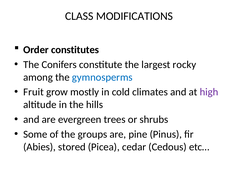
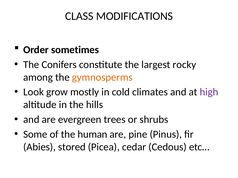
constitutes: constitutes -> sometimes (75, 50)
gymnosperms colour: blue -> orange (102, 77)
Fruit: Fruit -> Look (34, 92)
groups: groups -> human (93, 135)
